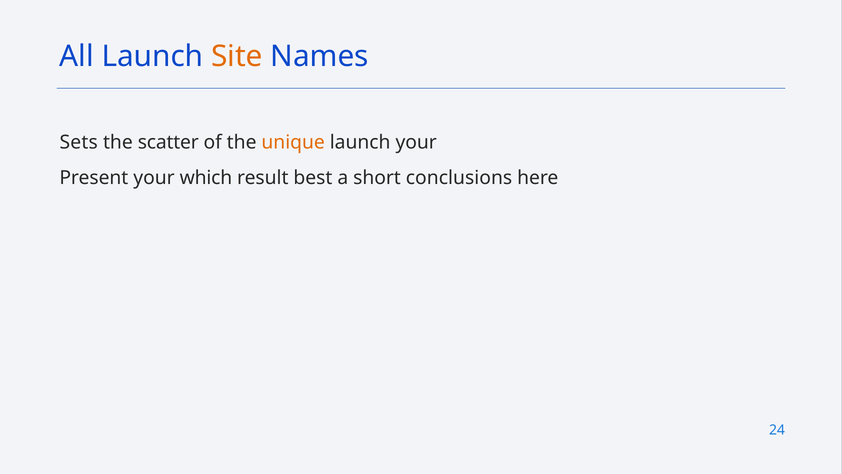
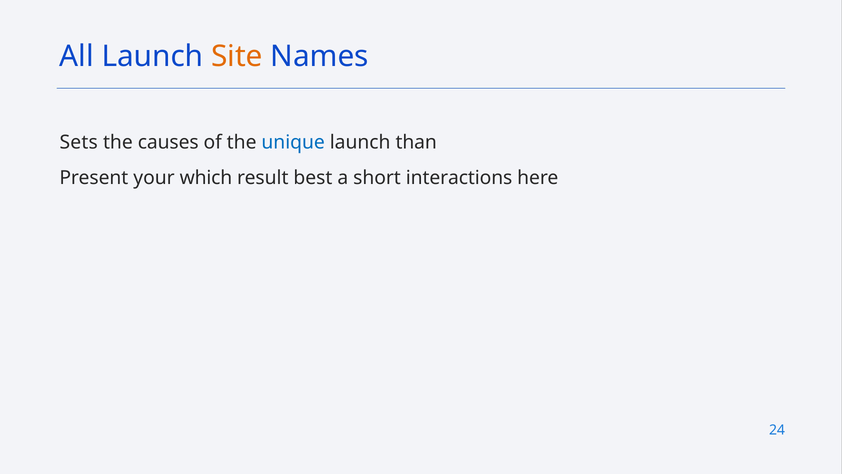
scatter: scatter -> causes (168, 142)
unique colour: orange -> blue (293, 142)
launch your: your -> than (416, 142)
conclusions: conclusions -> interactions (459, 177)
